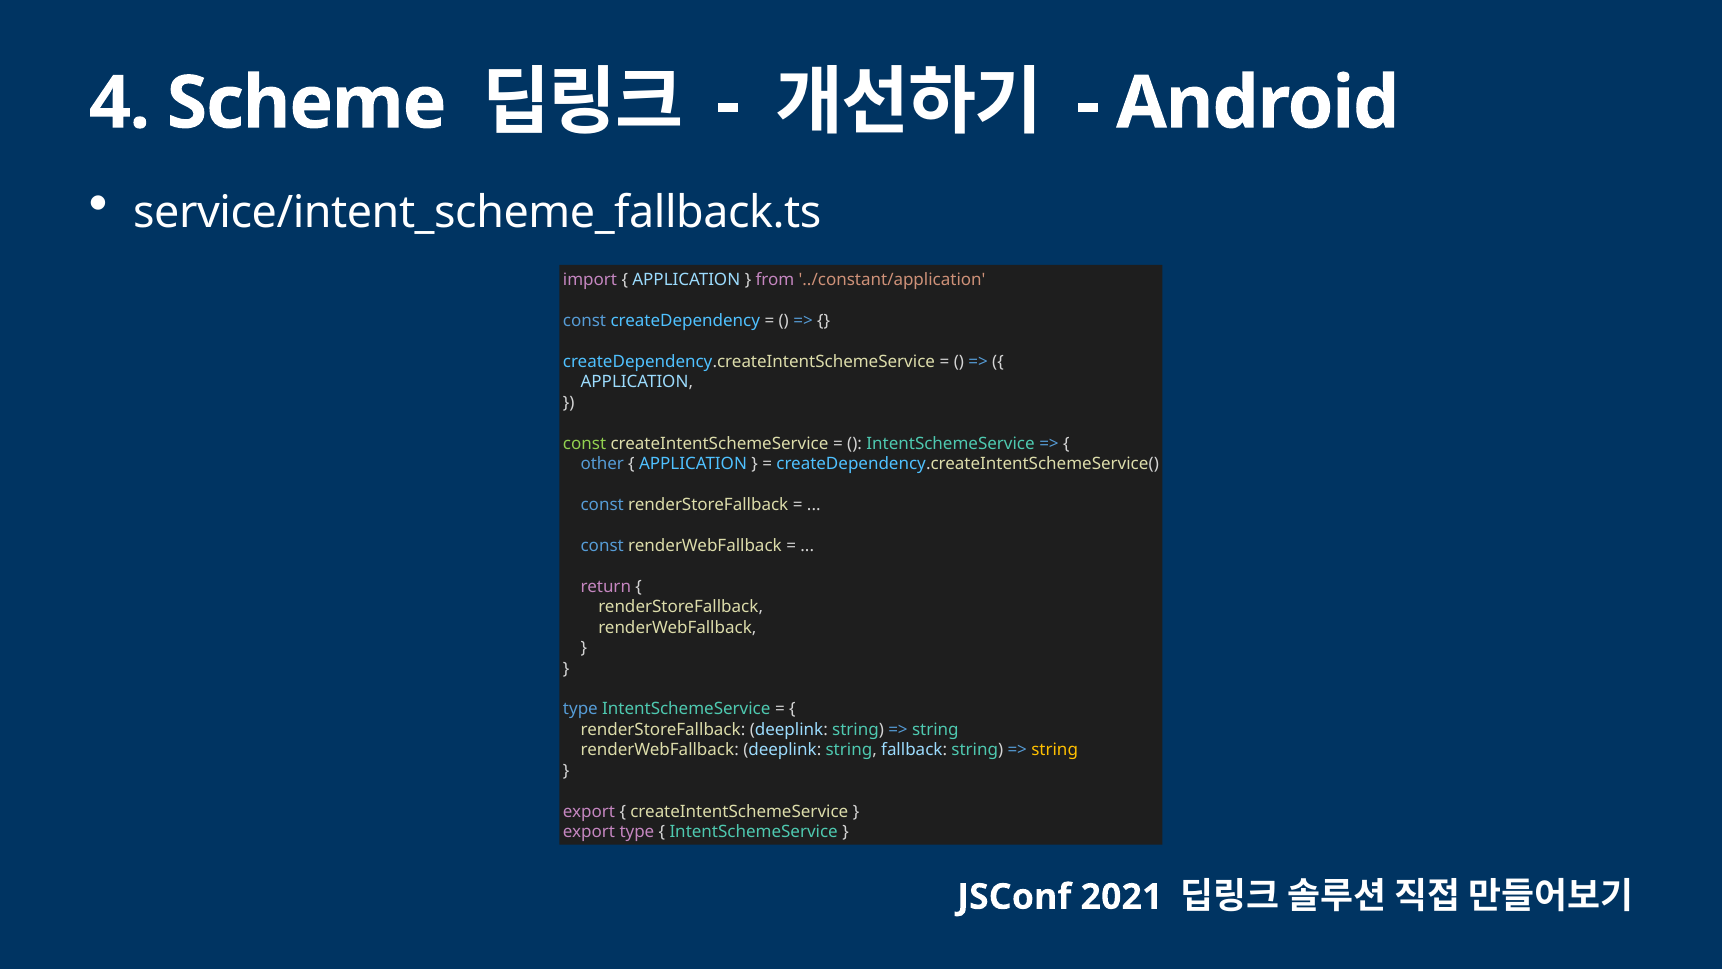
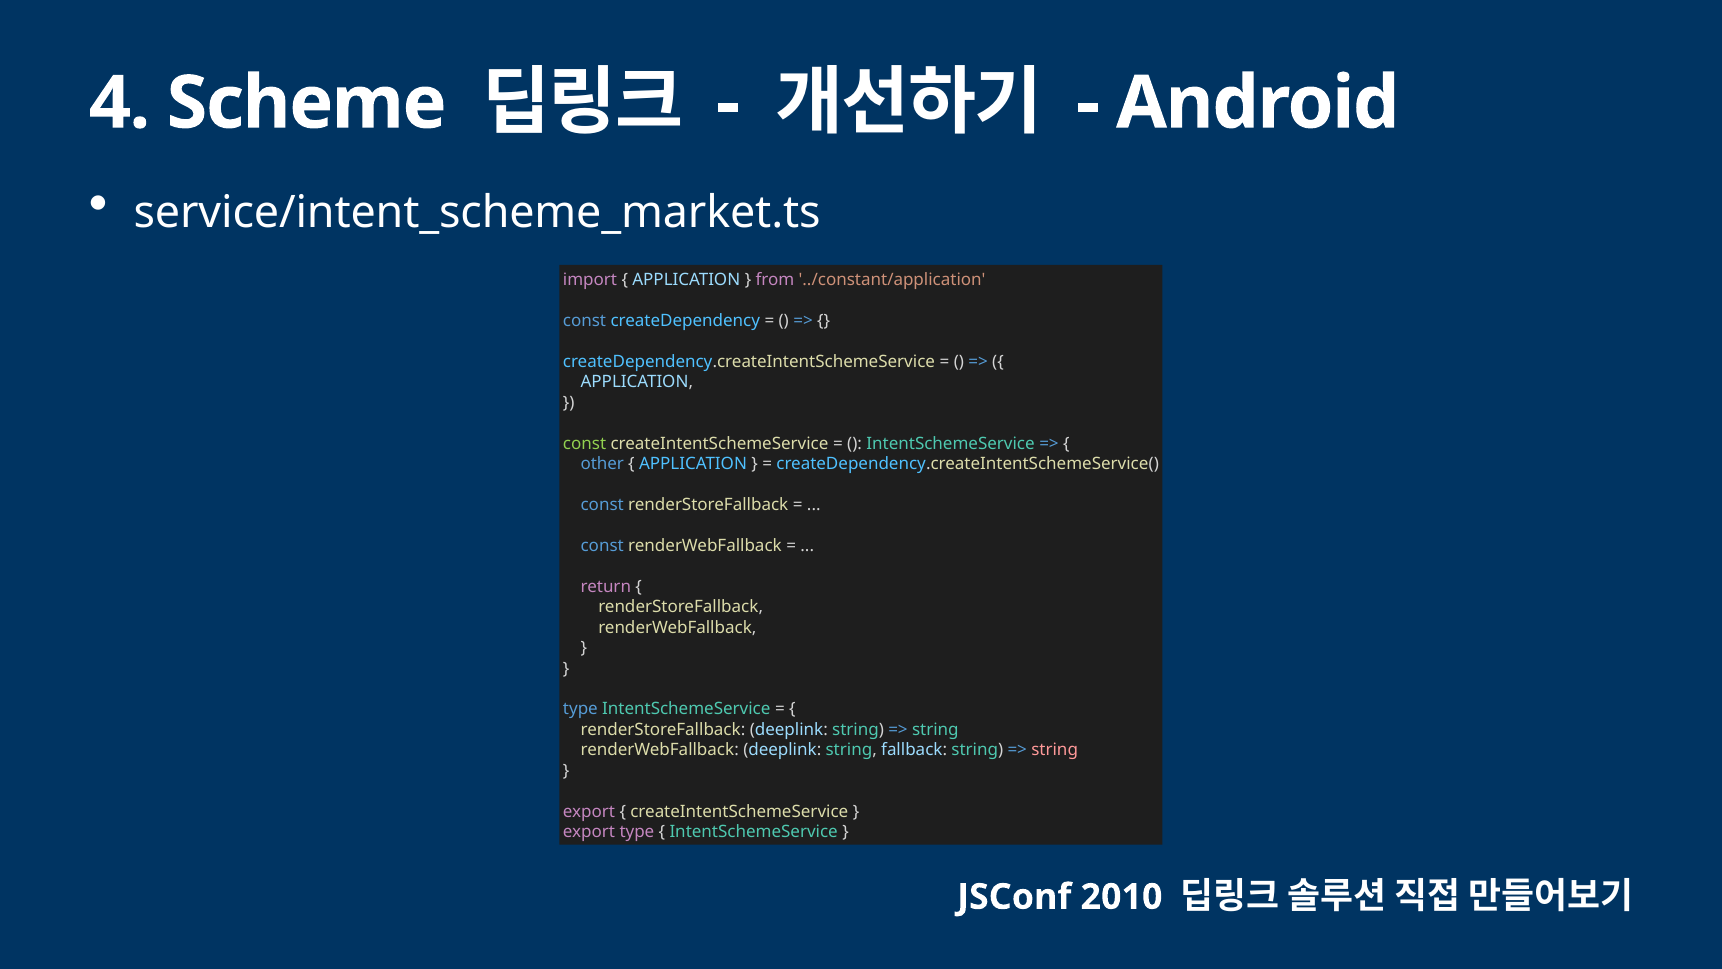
service/intent_scheme_fallback.ts: service/intent_scheme_fallback.ts -> service/intent_scheme_market.ts (477, 213)
string colour: yellow -> pink (1055, 750)
2021: 2021 -> 2010 (1122, 897)
